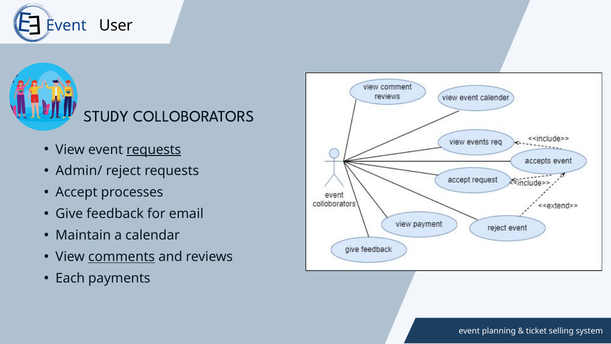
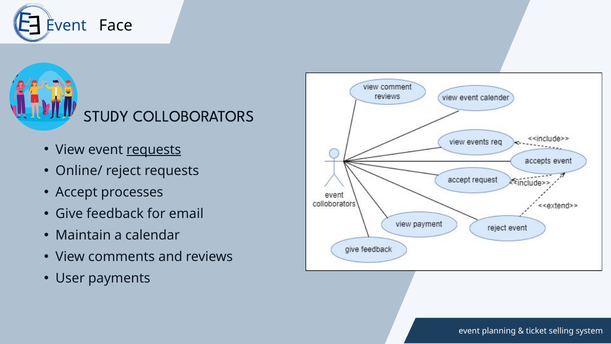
User: User -> Face (116, 26)
Admin/: Admin/ -> Online/ (79, 171)
comments underline: present -> none (122, 257)
Each: Each -> User (70, 278)
